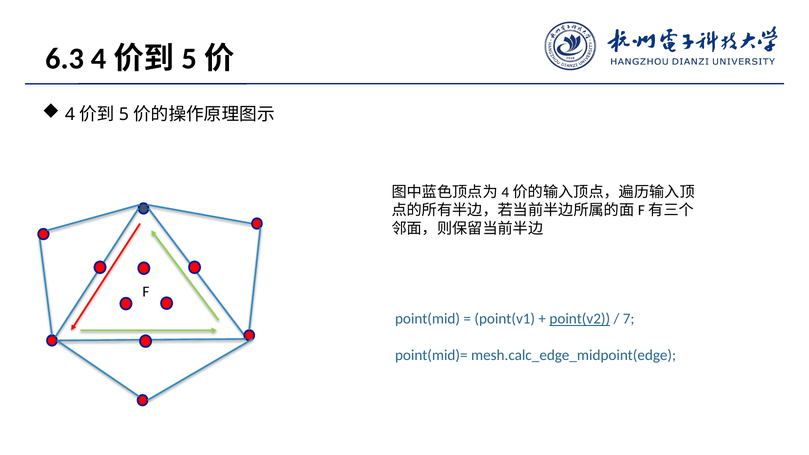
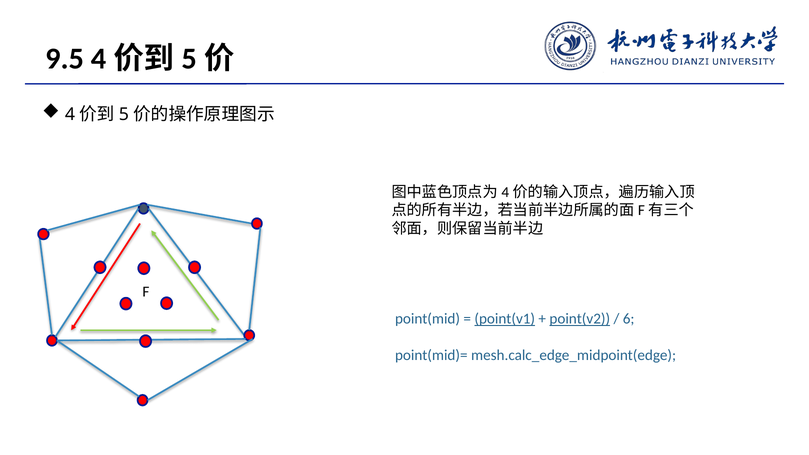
6.3: 6.3 -> 9.5 (65, 59)
point(v1 underline: none -> present (505, 319)
7: 7 -> 6 (629, 319)
